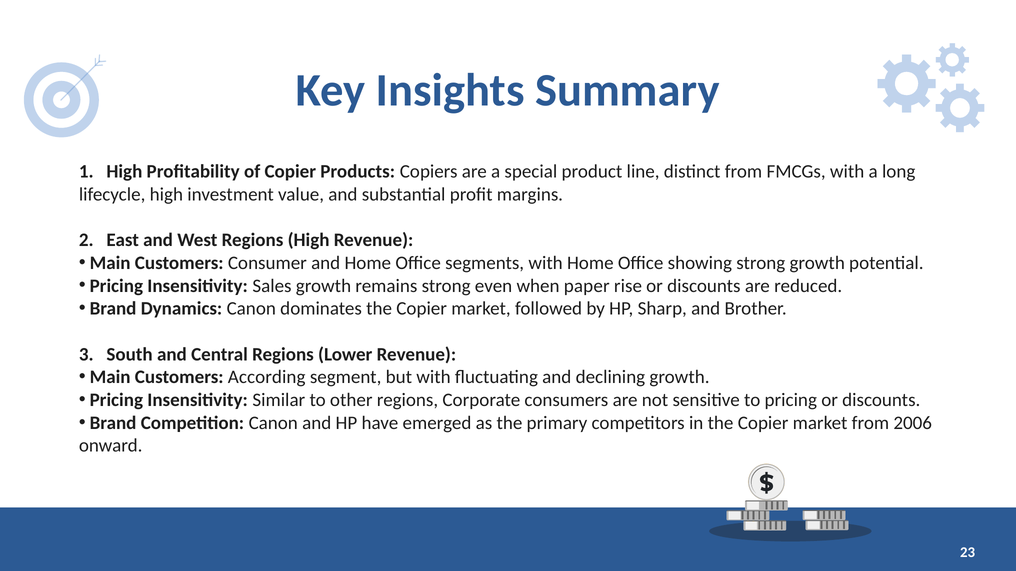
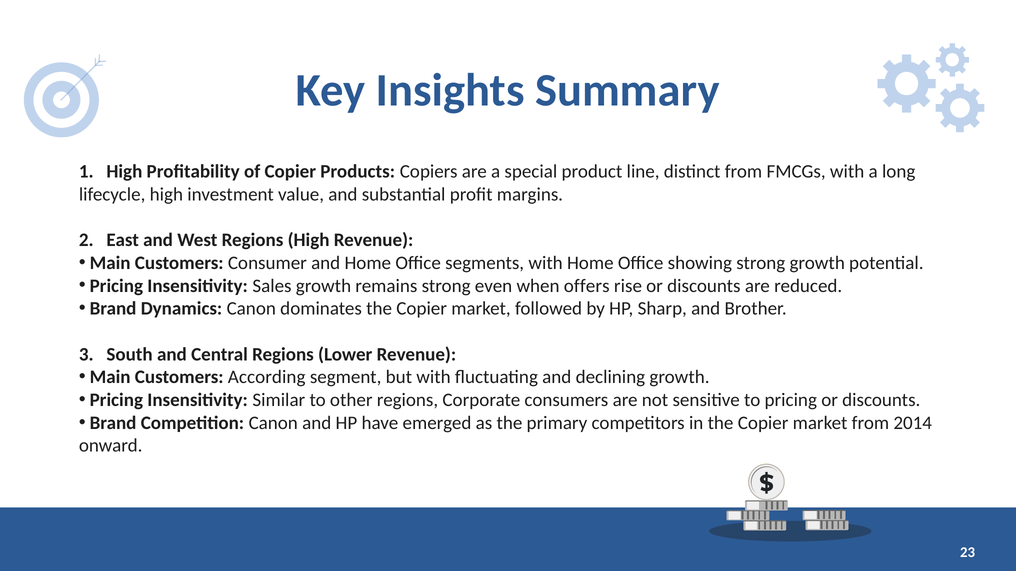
paper: paper -> offers (587, 286)
2006: 2006 -> 2014 (913, 423)
